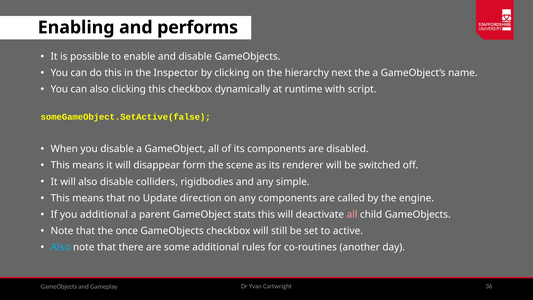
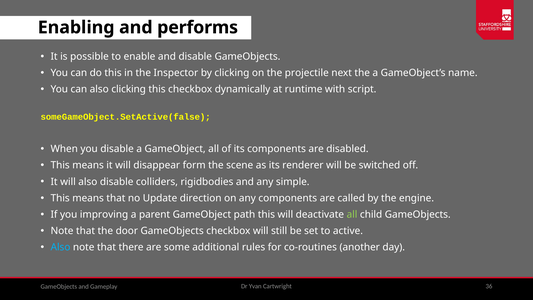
hierarchy: hierarchy -> projectile (307, 73)
you additional: additional -> improving (104, 214)
stats: stats -> path (244, 214)
all colour: pink -> light green (352, 214)
once: once -> door (127, 231)
